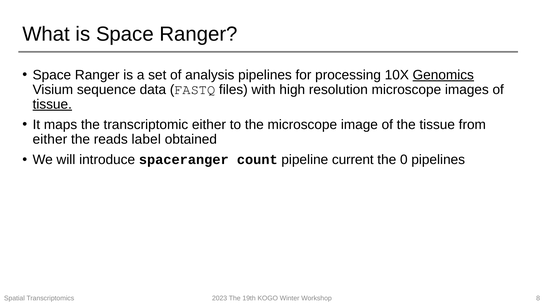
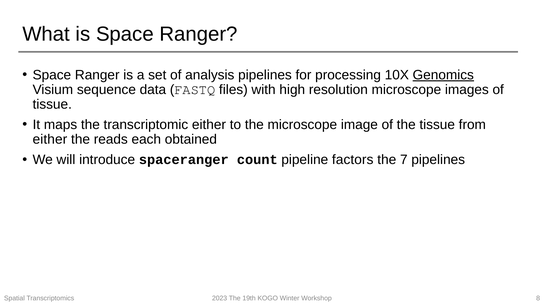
tissue underline: present -> none (52, 104)
label: label -> each (146, 139)
current: current -> factors (353, 160)
0: 0 -> 7 (404, 160)
